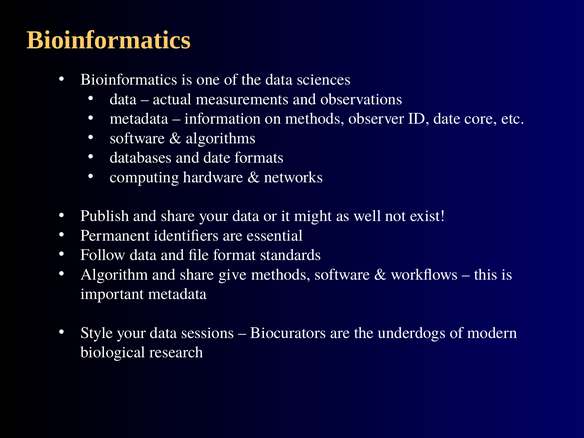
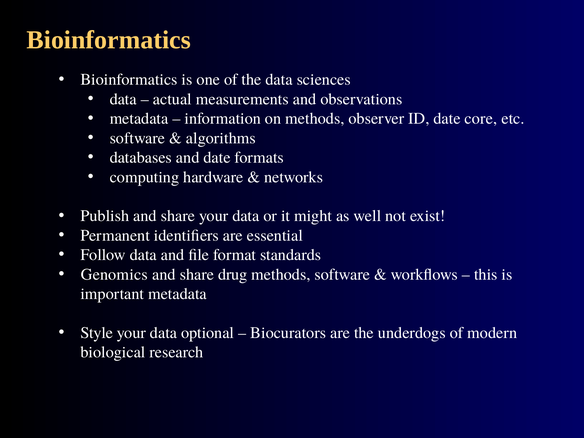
Algorithm: Algorithm -> Genomics (114, 274)
give: give -> drug (233, 274)
sessions: sessions -> optional (208, 333)
